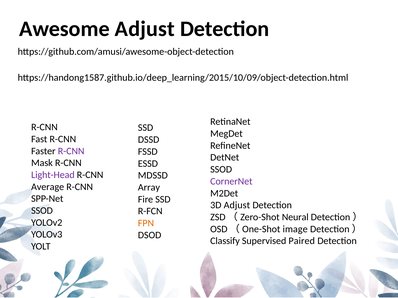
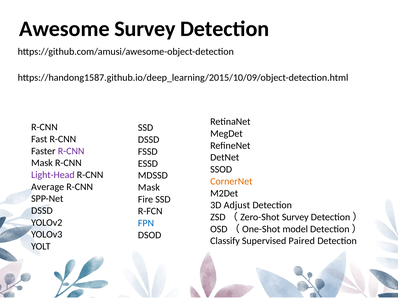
Awesome Adjust: Adjust -> Survey (145, 29)
CornerNet colour: purple -> orange (231, 182)
Array: Array -> Mask (149, 188)
SSOD: SSOD -> DSSD (42, 211)
ZSD（Zero-Shot Neural: Neural -> Survey (295, 217)
FPN colour: orange -> blue (146, 223)
image: image -> model (295, 229)
